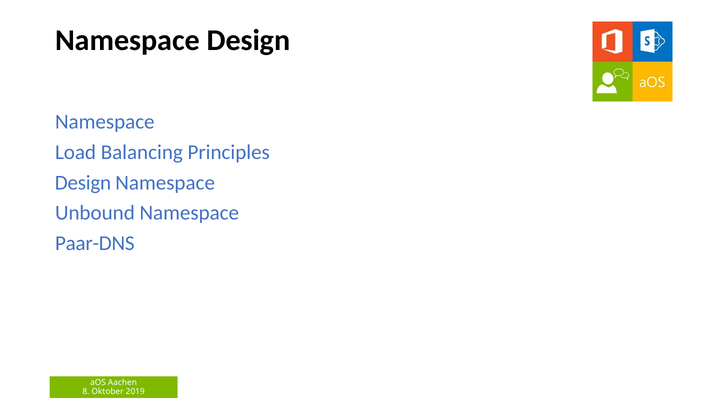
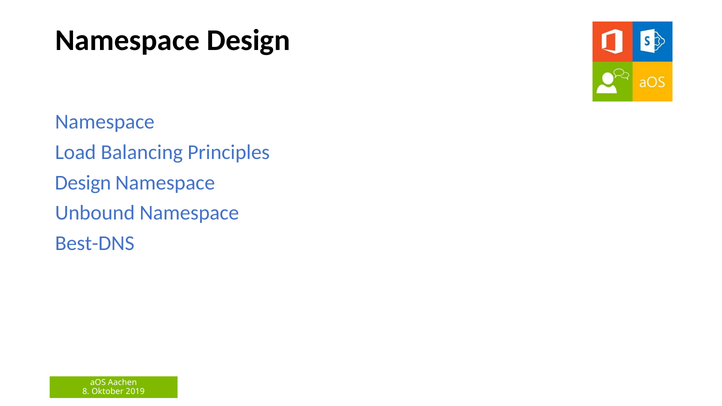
Paar-DNS: Paar-DNS -> Best-DNS (95, 243)
